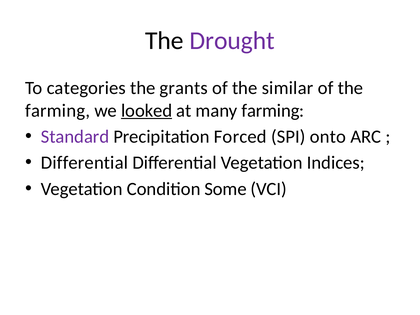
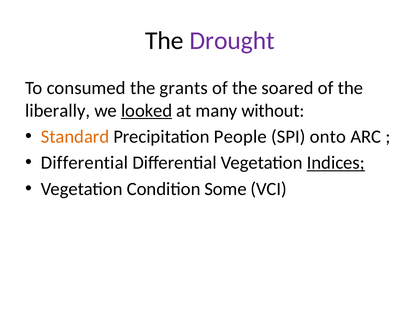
categories: categories -> consumed (86, 88)
similar: similar -> soared (288, 88)
farming: farming -> liberally (58, 111)
many farming: farming -> without (273, 111)
Standard colour: purple -> orange (75, 137)
Forced: Forced -> People (240, 137)
Indices underline: none -> present (336, 163)
